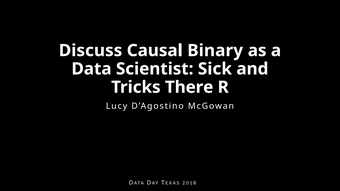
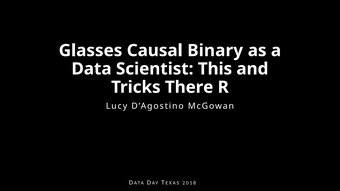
Discuss: Discuss -> Glasses (91, 51)
Sick: Sick -> This (215, 69)
